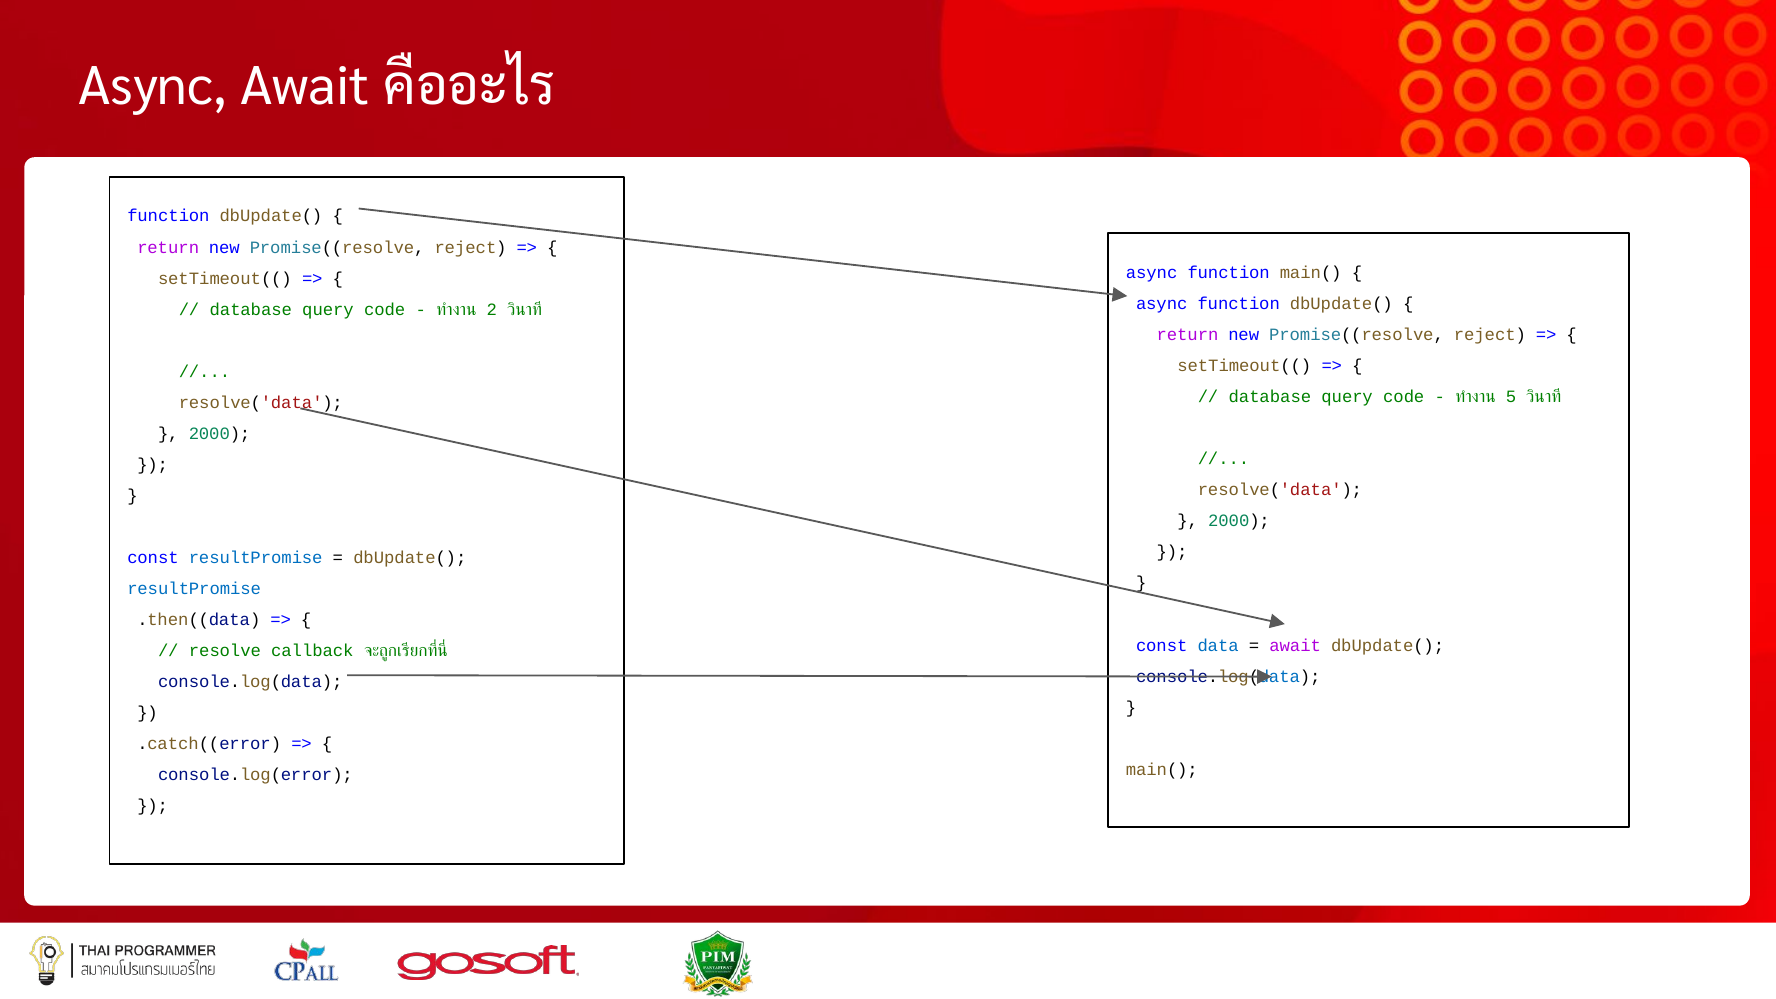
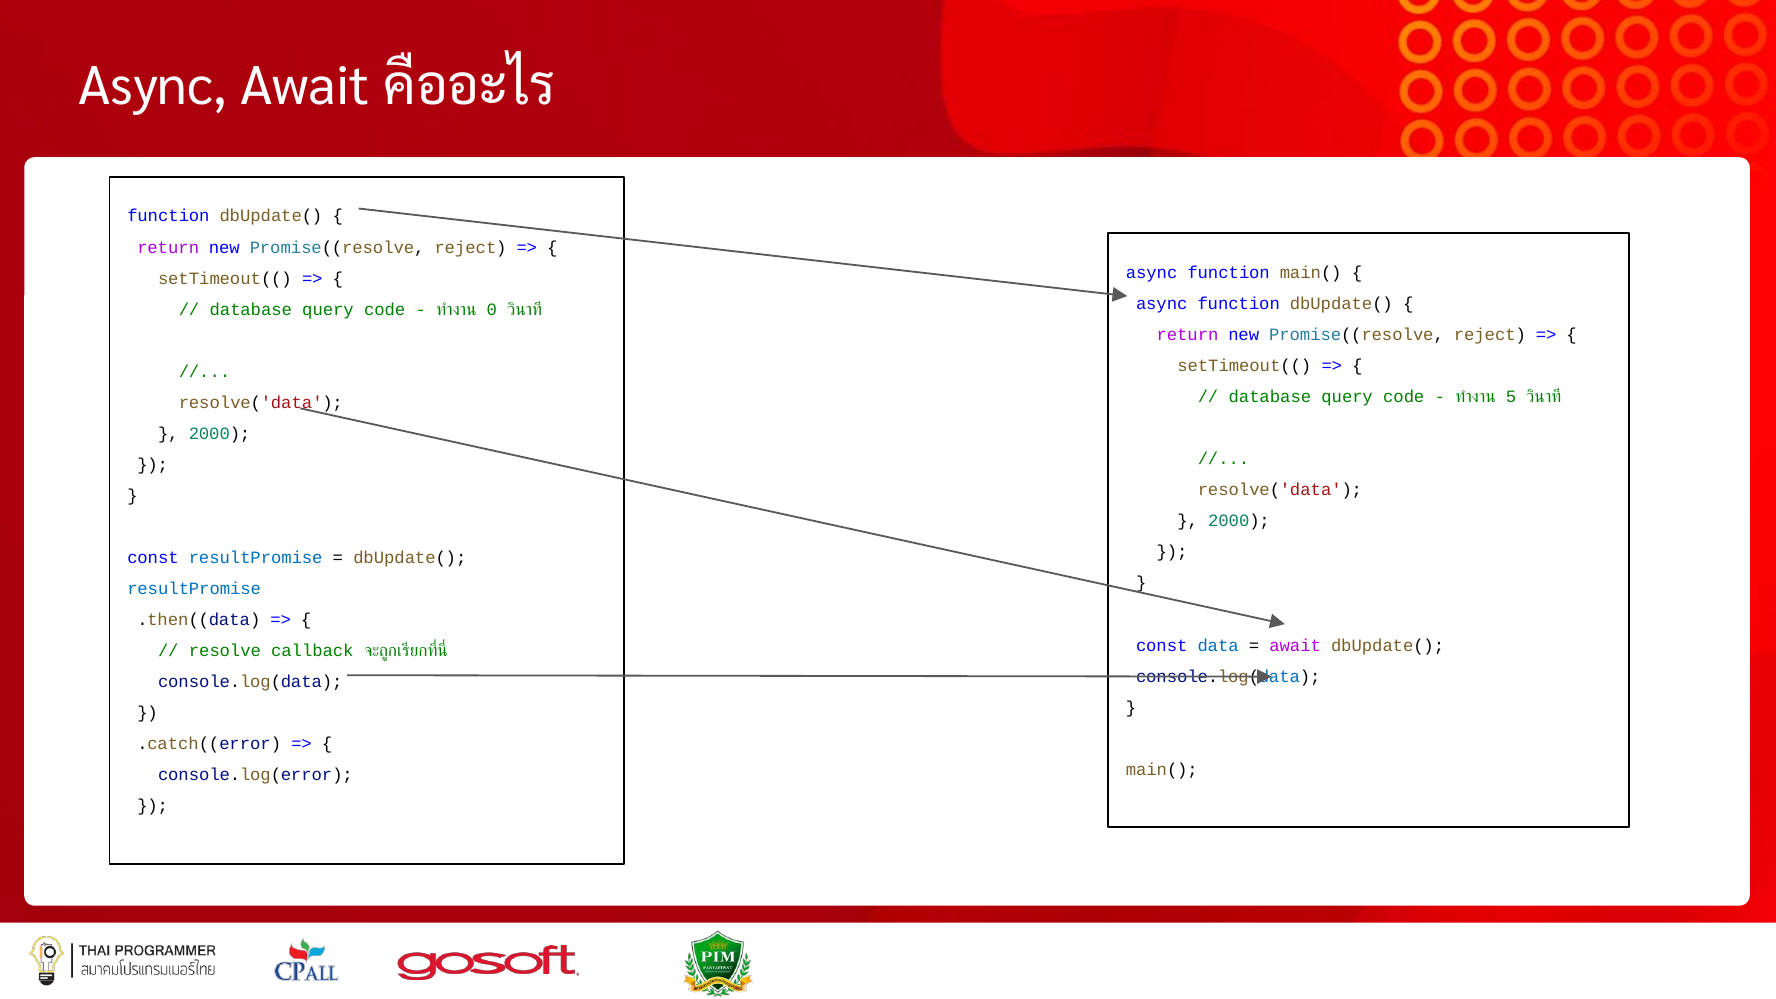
2: 2 -> 0 (492, 309)
